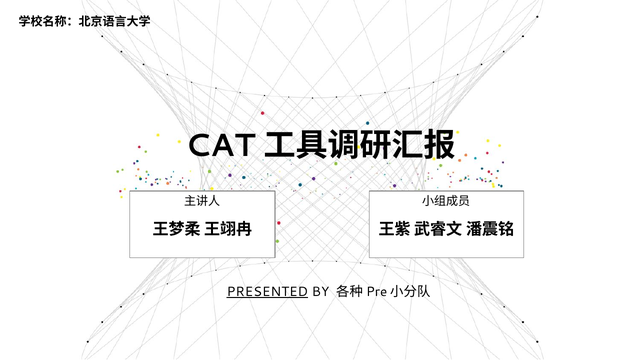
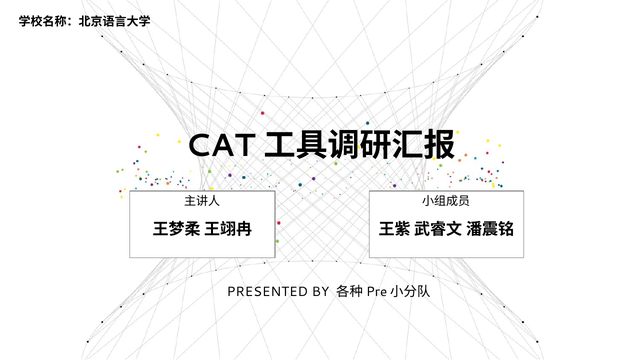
PRESENTED underline: present -> none (267, 292)
